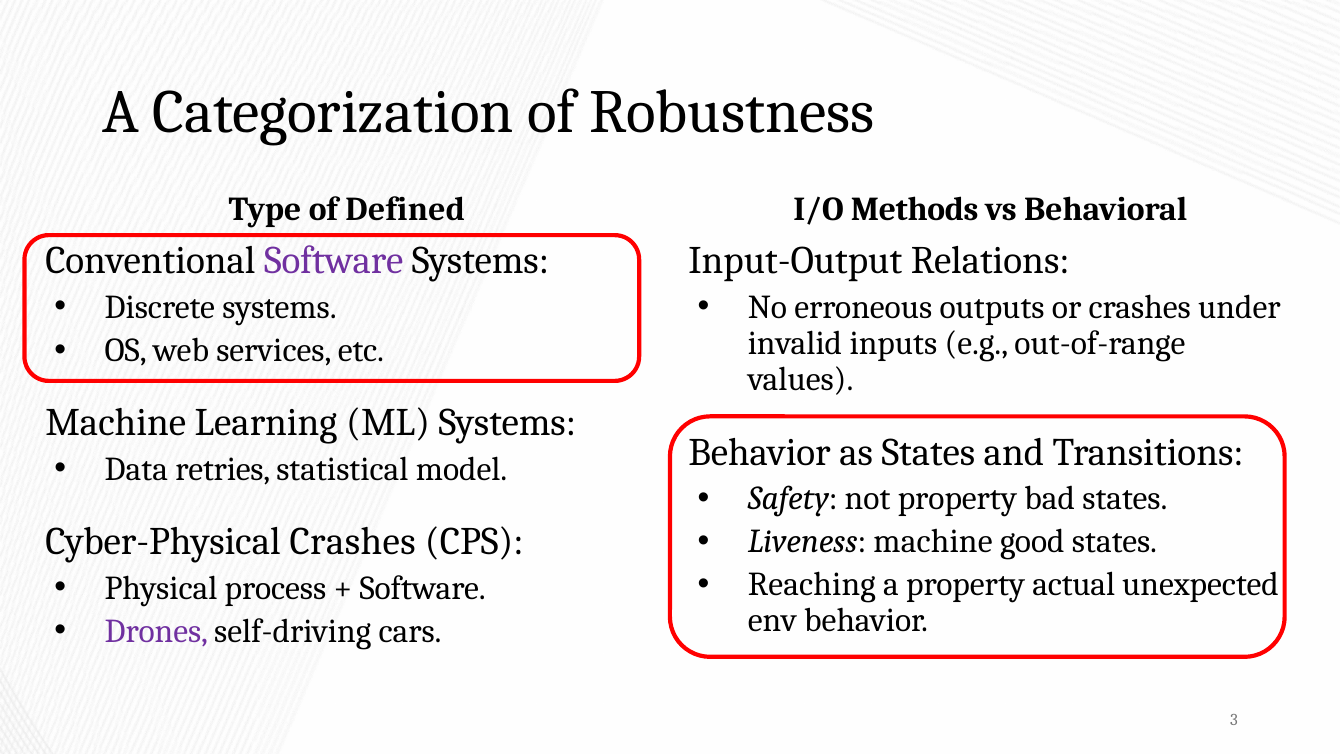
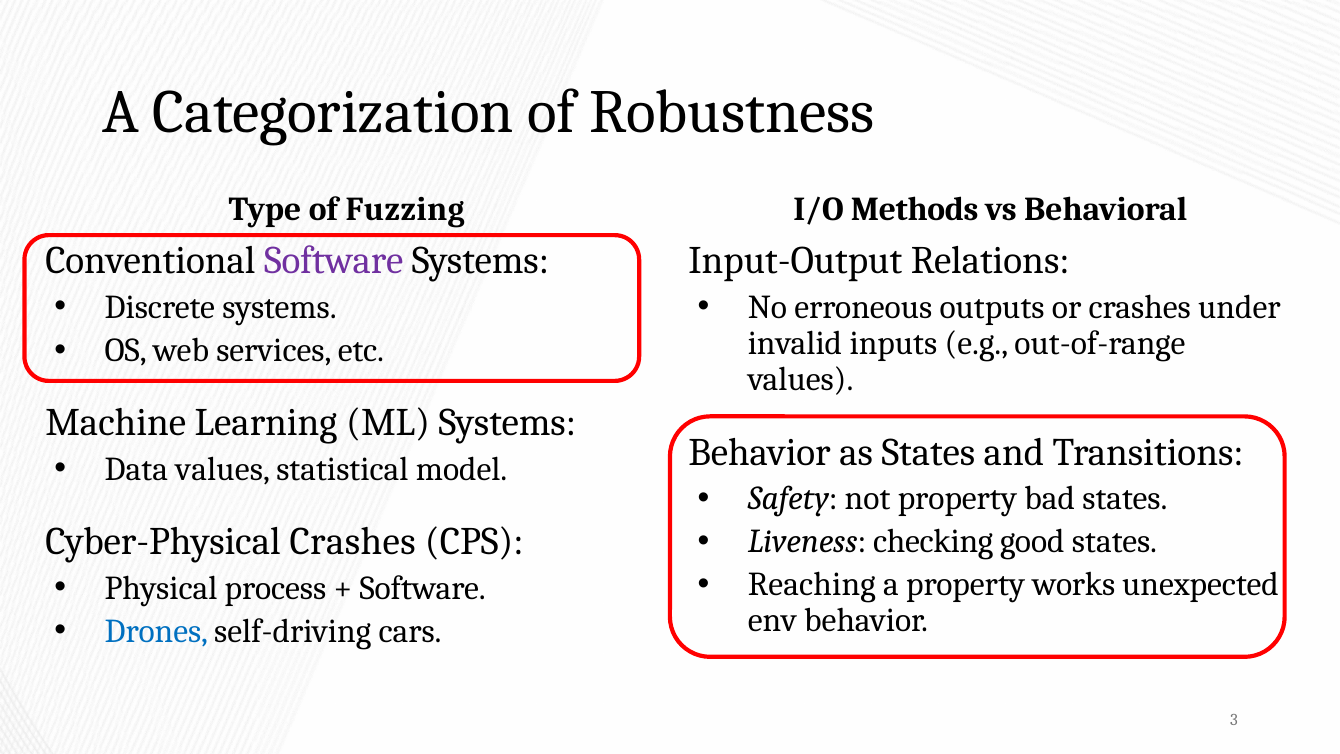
Defined: Defined -> Fuzzing (405, 210)
Data retries: retries -> values (223, 469)
Liveness machine: machine -> checking (933, 541)
actual: actual -> works (1074, 584)
Drones colour: purple -> blue (156, 631)
